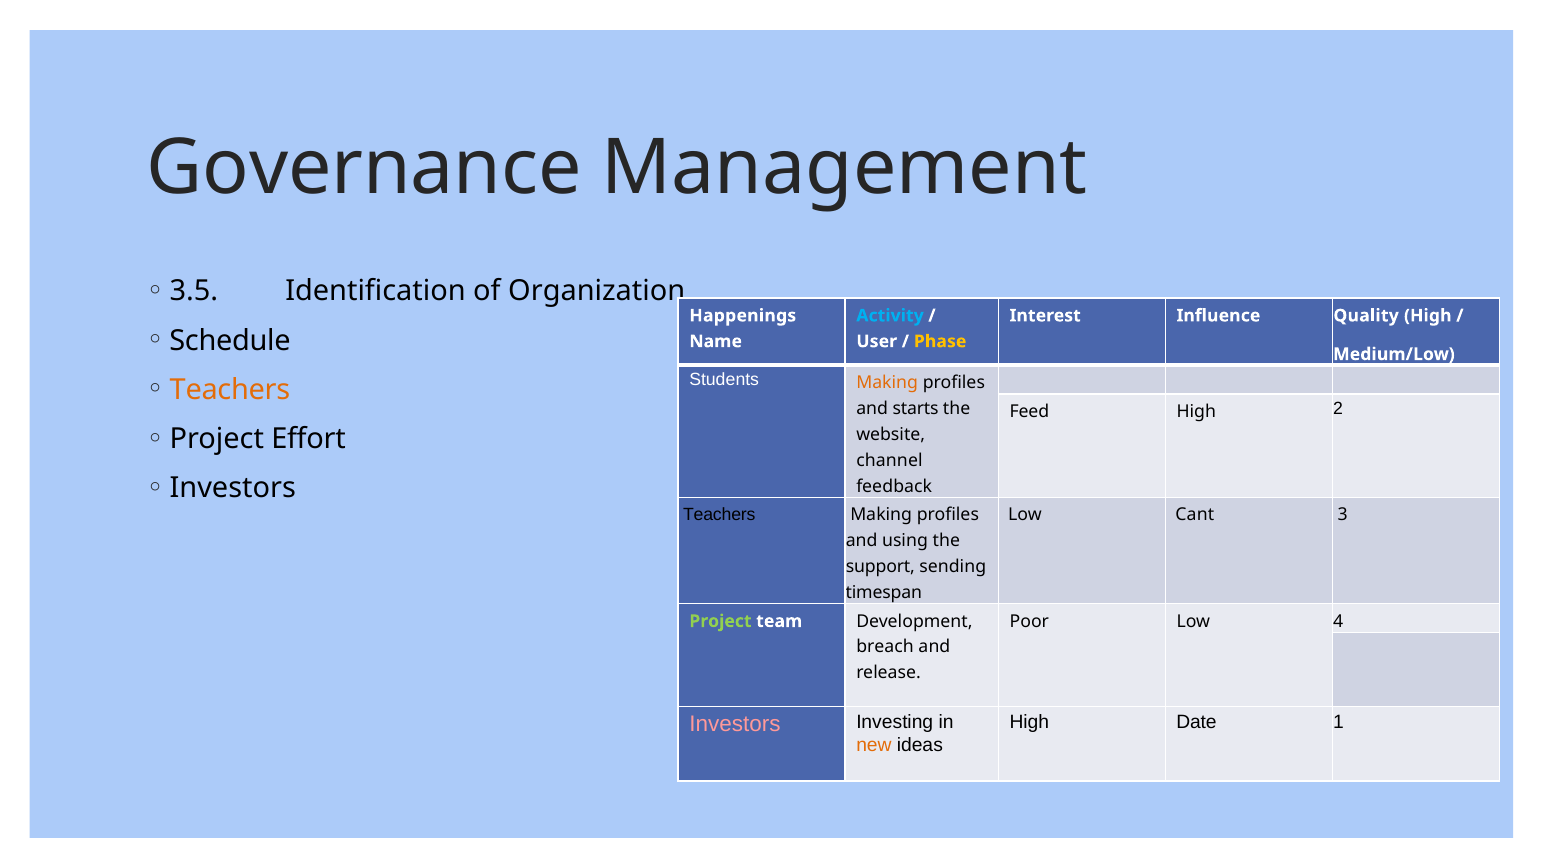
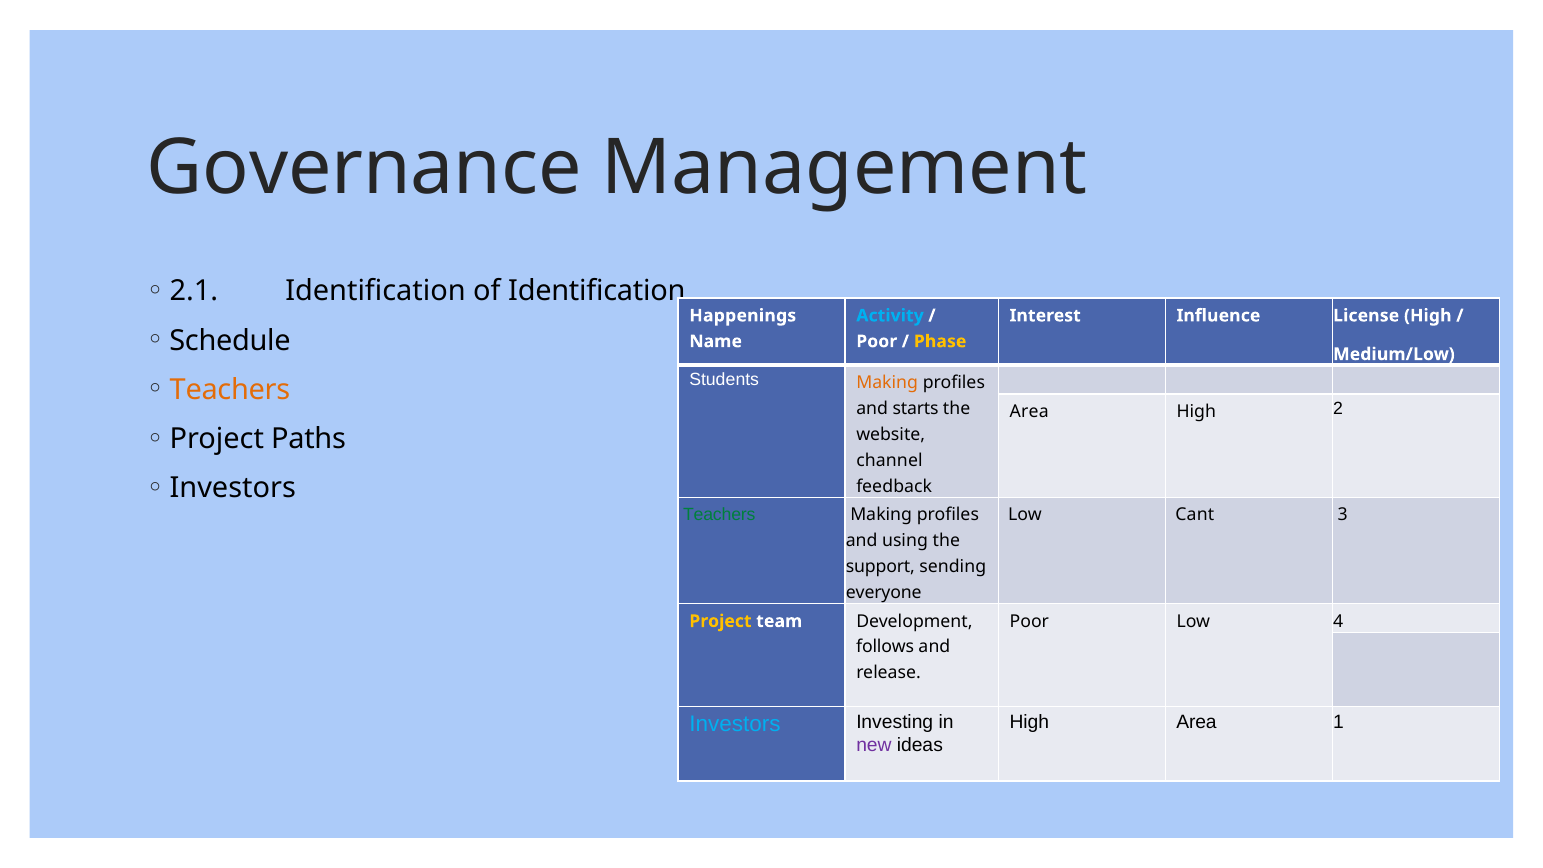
3.5: 3.5 -> 2.1 (194, 291)
of Organization: Organization -> Identification (597, 291)
Quality: Quality -> License (1366, 316)
User: User -> Poor (877, 341)
Feed: Feed -> Area (1029, 412)
Effort: Effort -> Paths (309, 439)
Teachers colour: black -> green (719, 515)
timespan: timespan -> everyone (884, 592)
Project colour: light green -> yellow (720, 621)
breach: breach -> follows (885, 647)
High Date: Date -> Area (1196, 722)
Investors colour: pink -> light blue (735, 724)
new colour: orange -> purple (874, 745)
